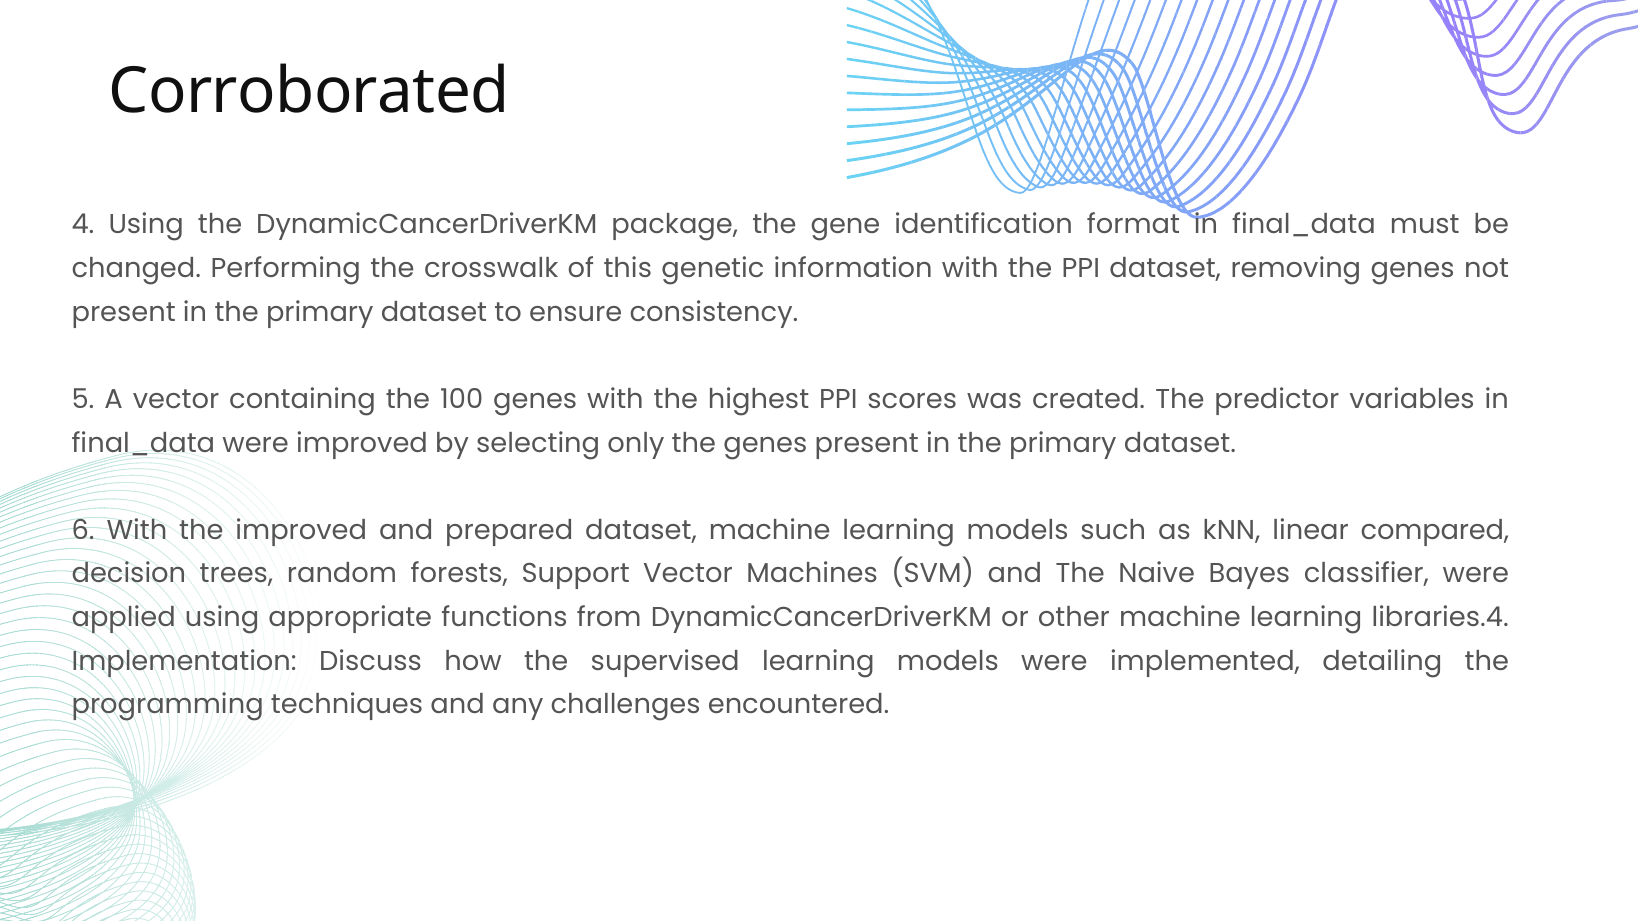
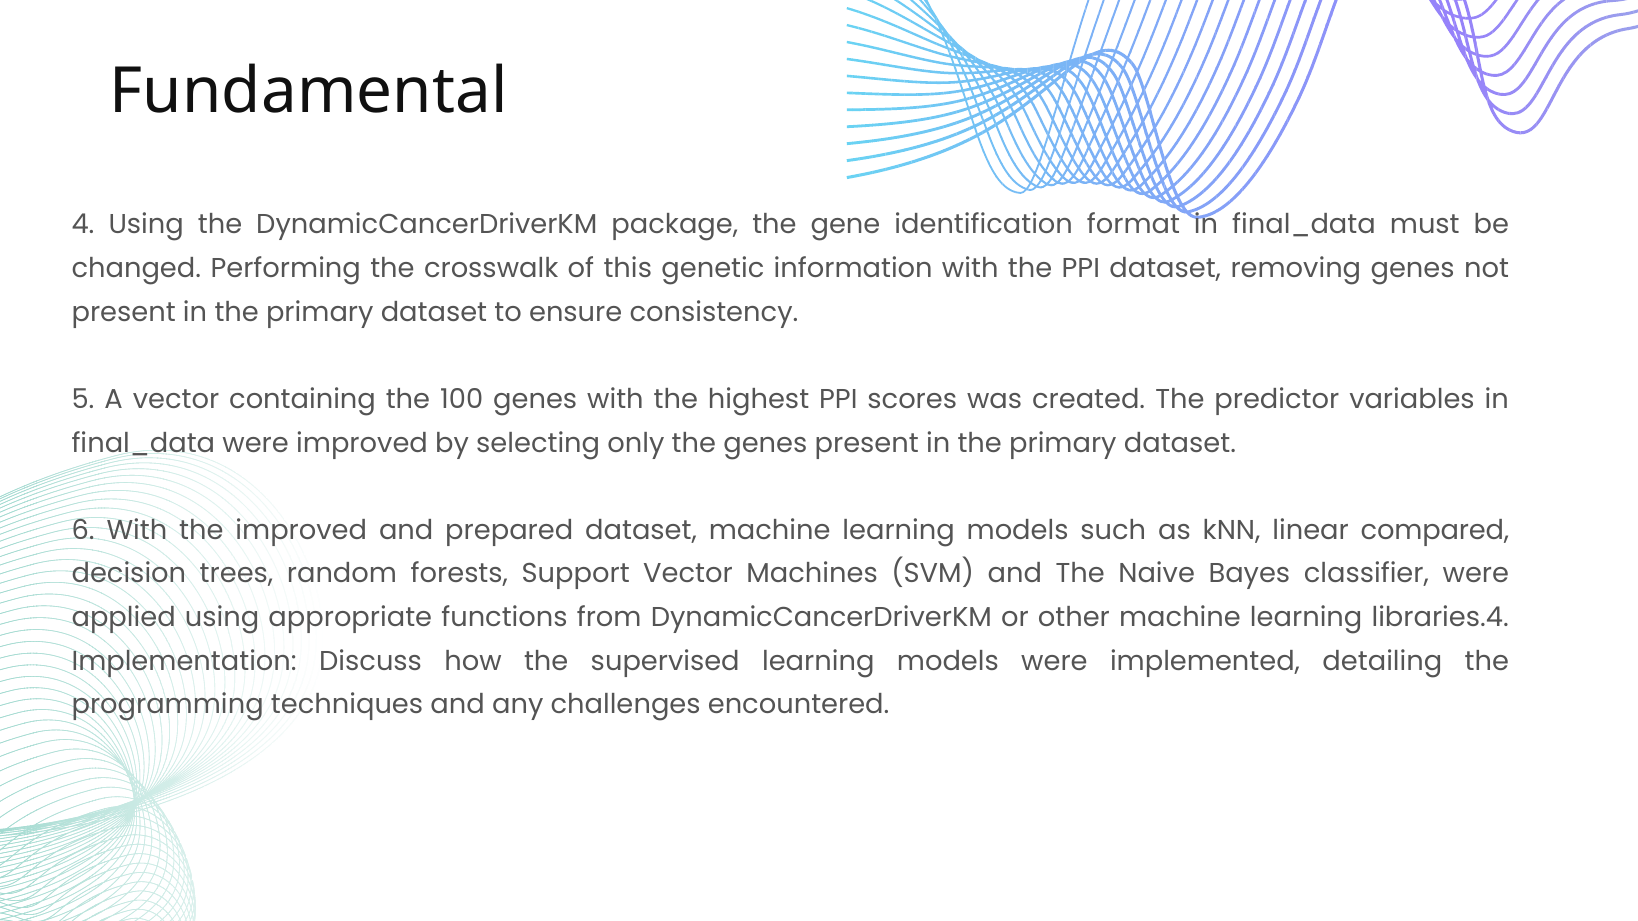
Corroborated: Corroborated -> Fundamental (309, 92)
